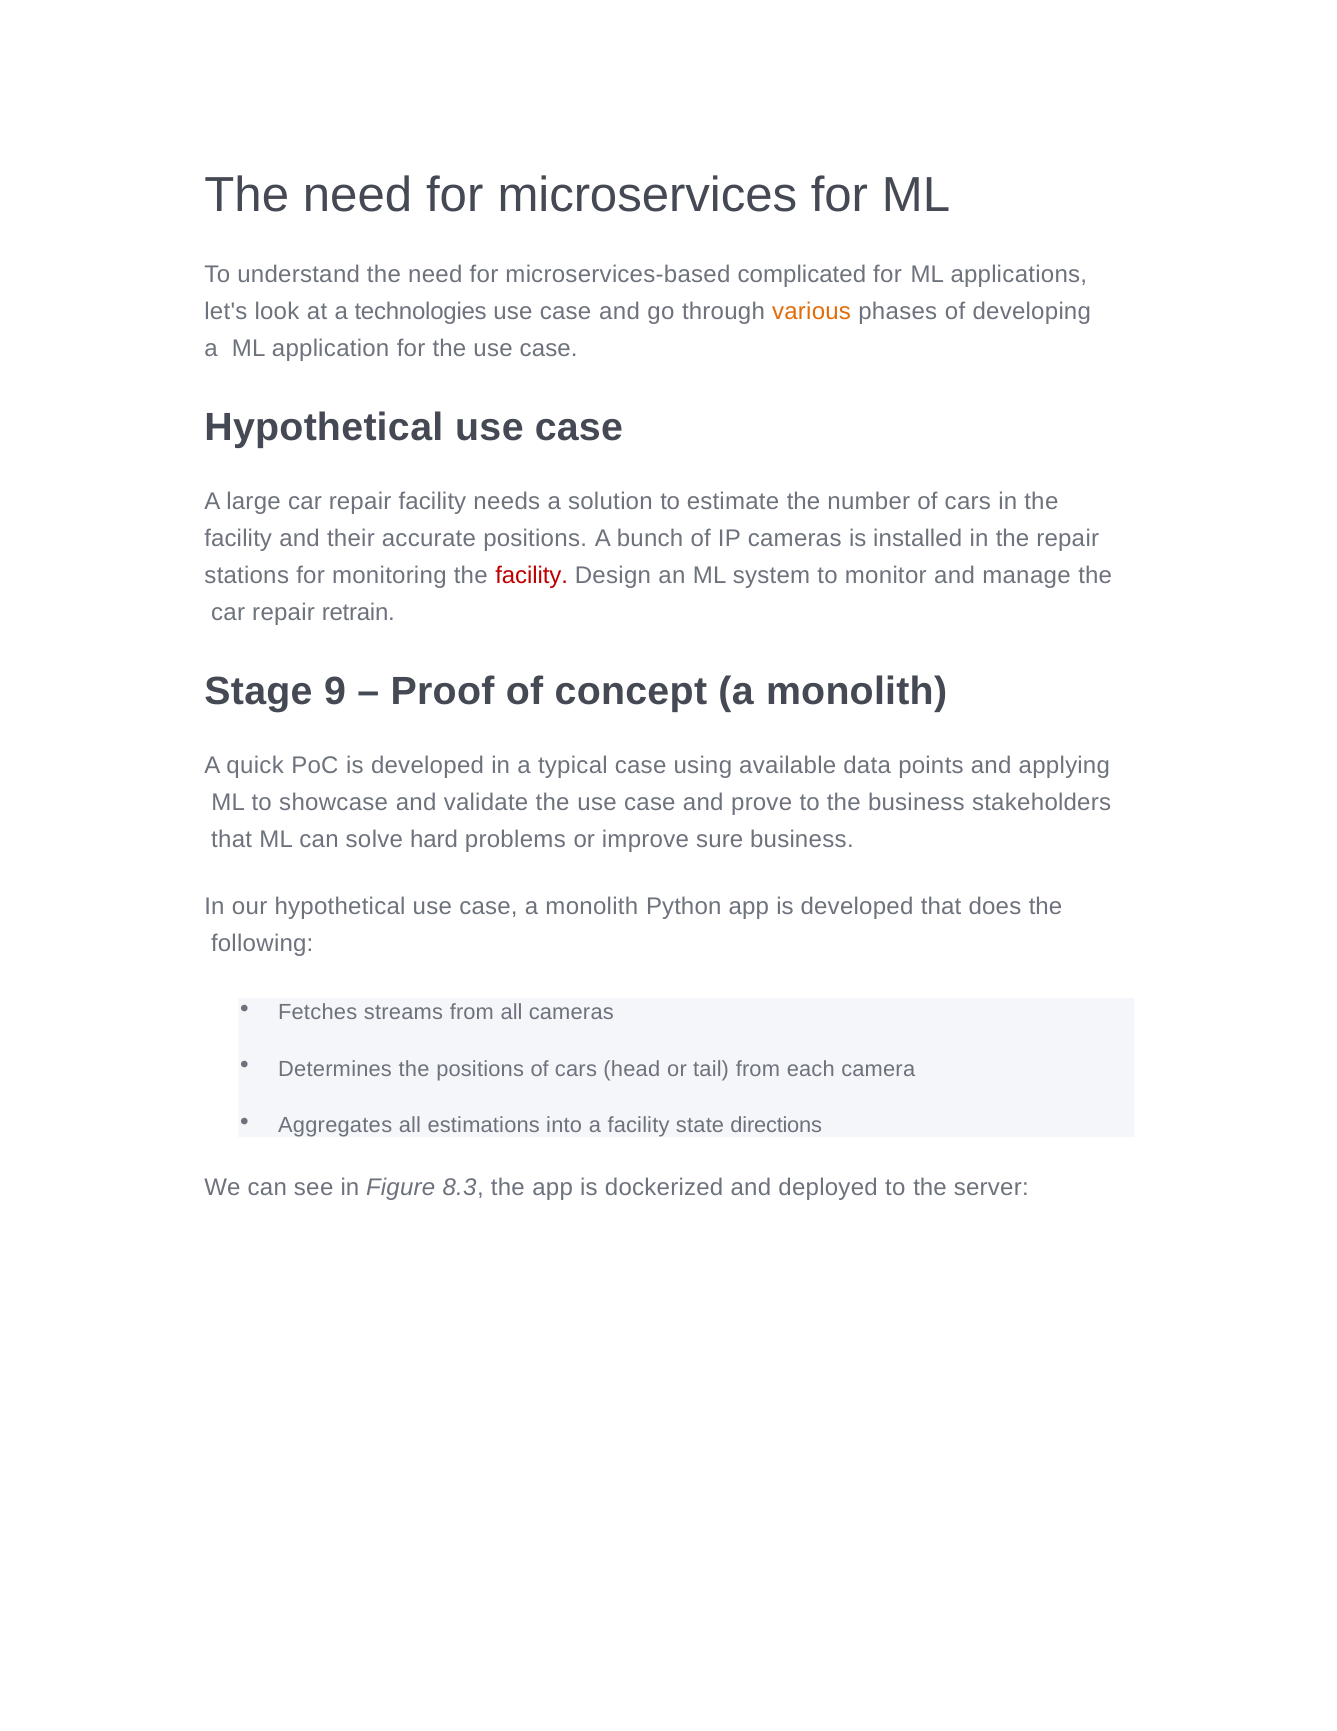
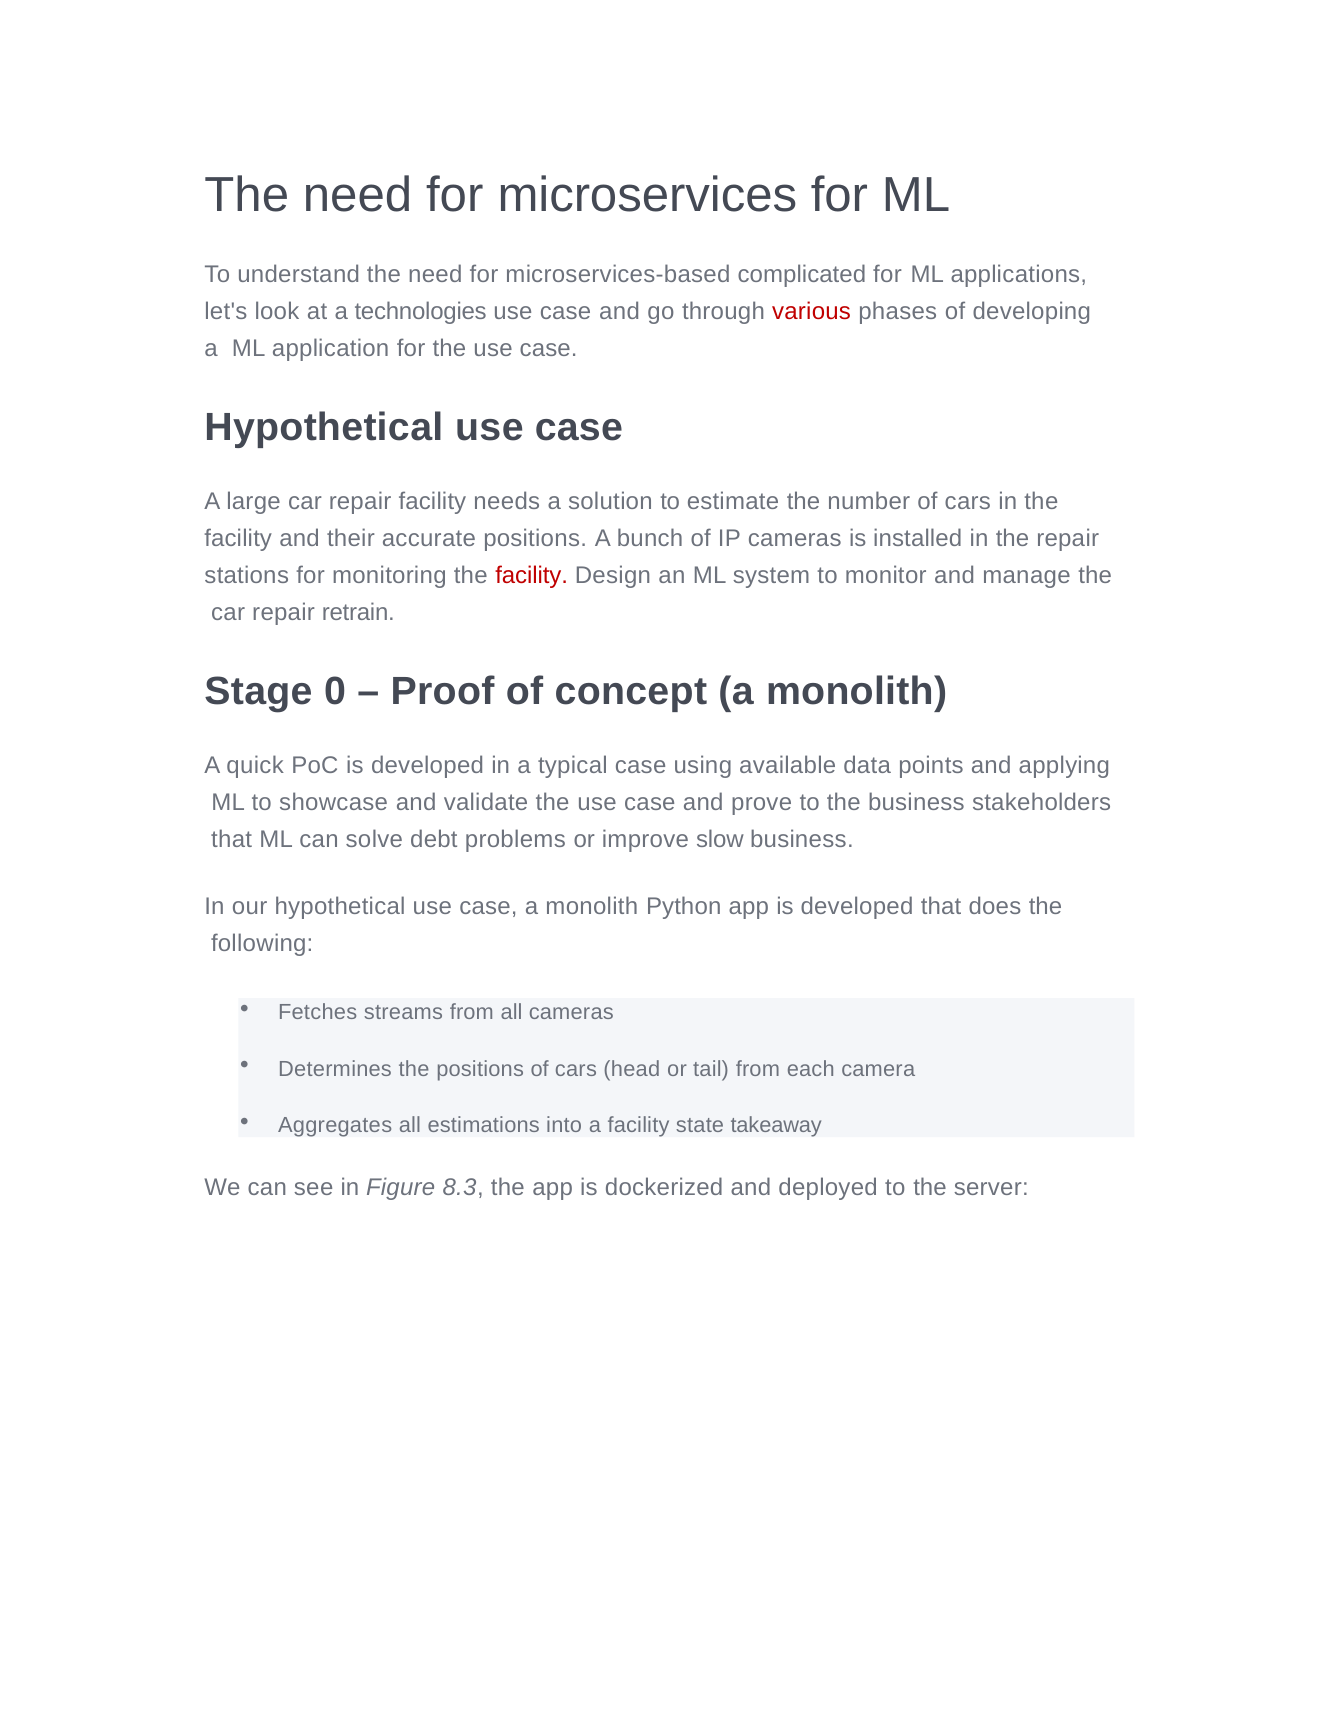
various colour: orange -> red (812, 311)
9: 9 -> 0 (335, 691)
hard: hard -> debt (434, 839)
sure: sure -> slow (720, 839)
directions: directions -> takeaway (776, 1125)
